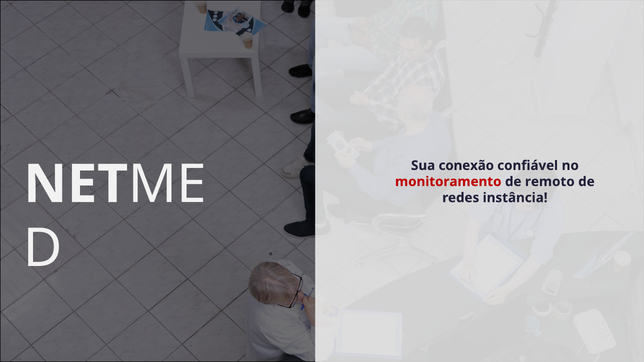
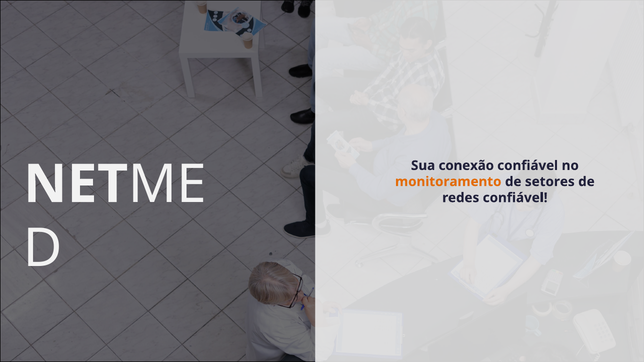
monitoramento colour: red -> orange (448, 182)
remoto: remoto -> setores (550, 182)
redes instância: instância -> confiável (515, 198)
